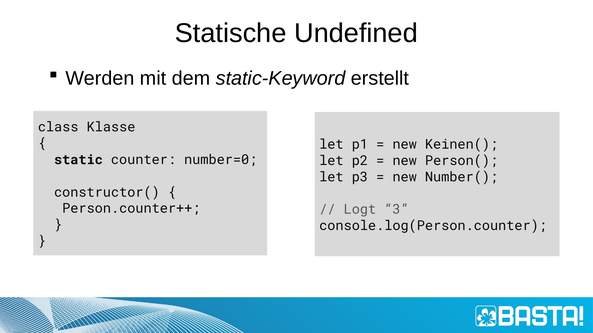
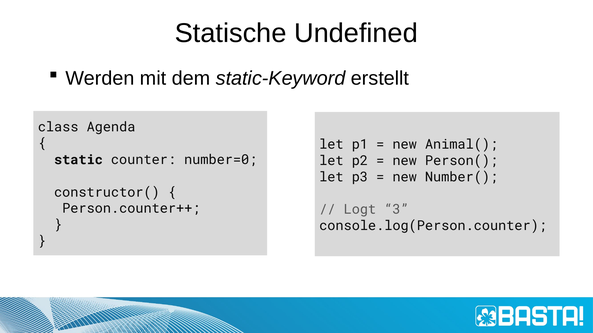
Klasse: Klasse -> Agenda (111, 127)
Keinen(: Keinen( -> Animal( (462, 145)
